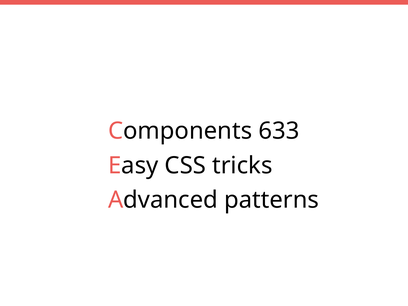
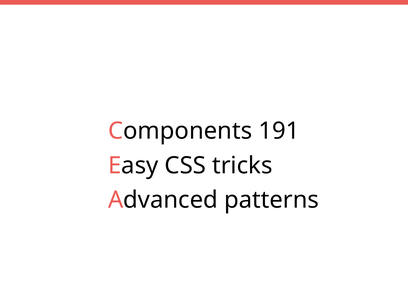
633: 633 -> 191 (279, 131)
